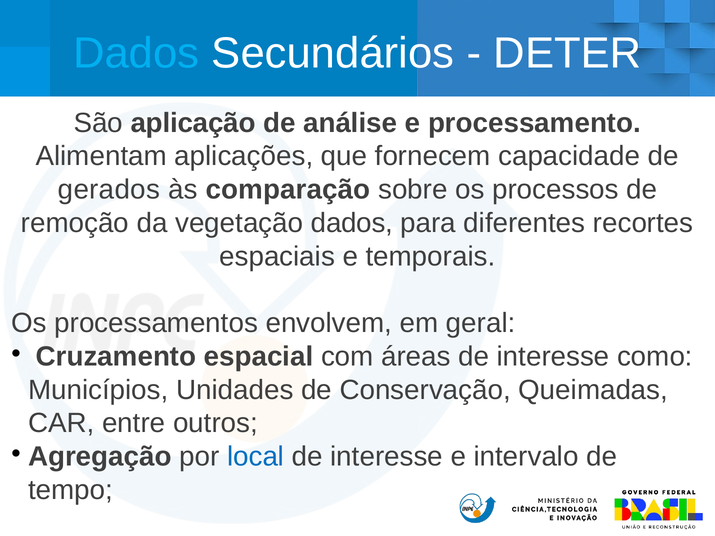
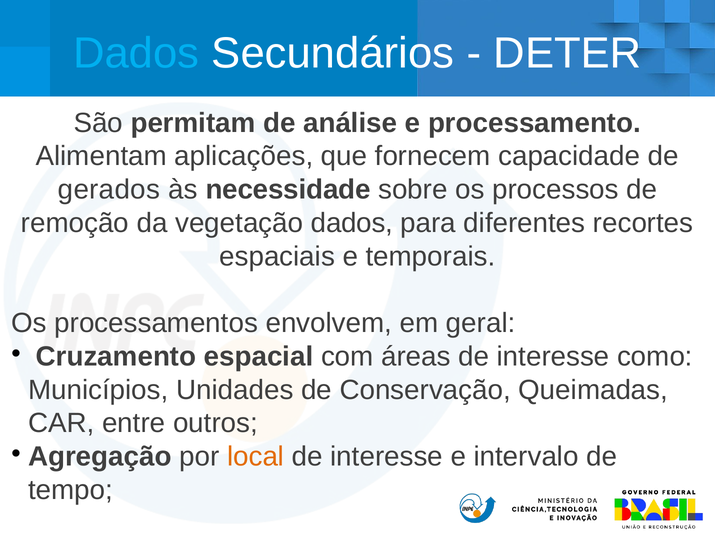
aplicação: aplicação -> permitam (193, 123)
comparação: comparação -> necessidade (288, 190)
local colour: blue -> orange (256, 457)
